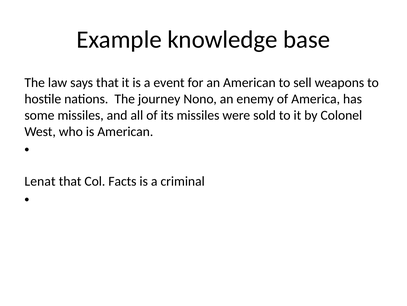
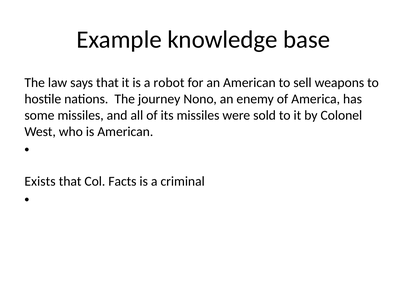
event: event -> robot (169, 82)
Lenat: Lenat -> Exists (40, 181)
